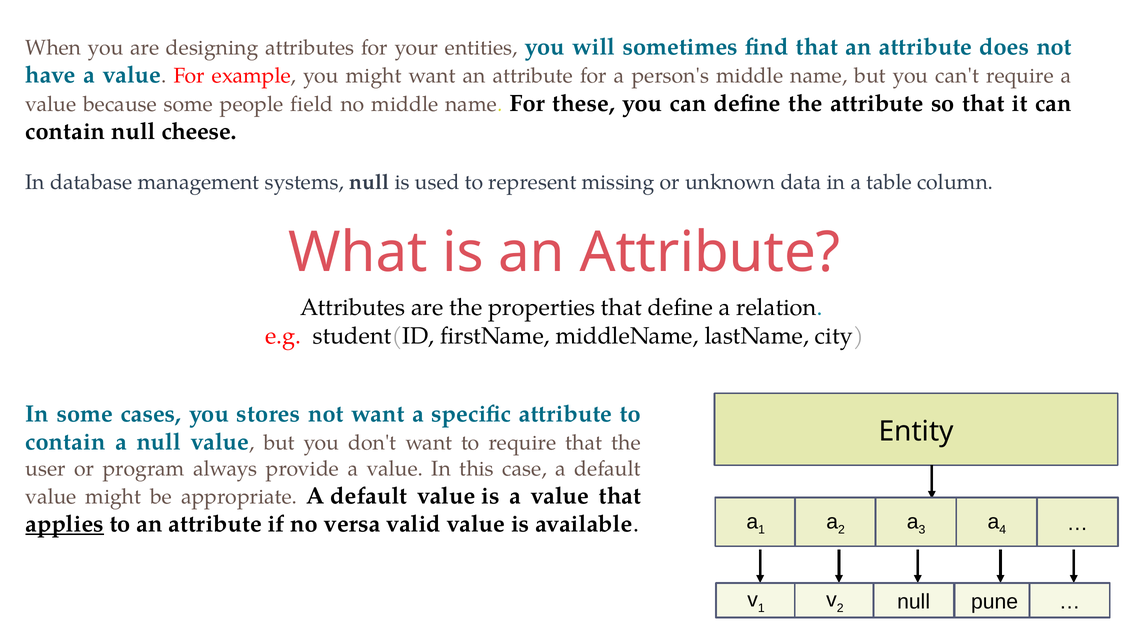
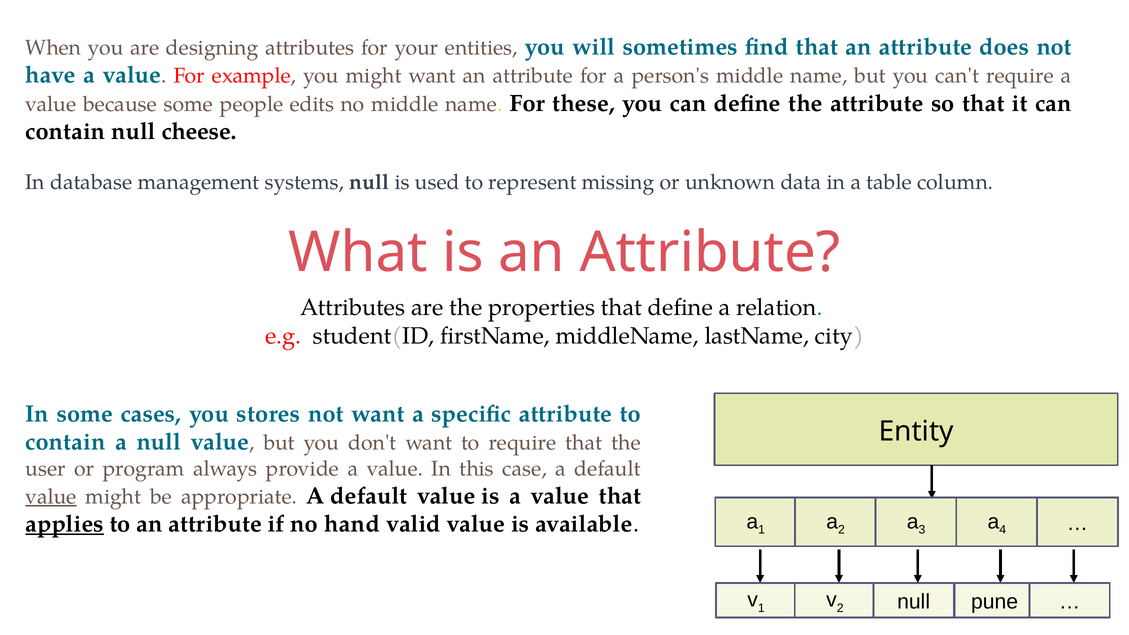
field: field -> edits (312, 104)
value underline: none -> present (51, 497)
versa: versa -> hand (352, 524)
